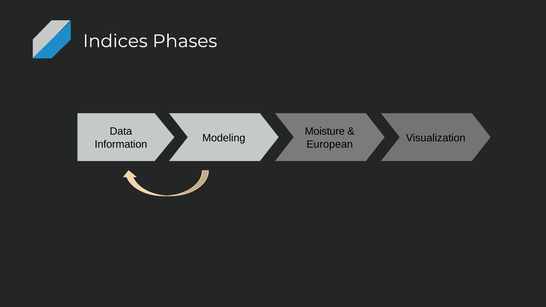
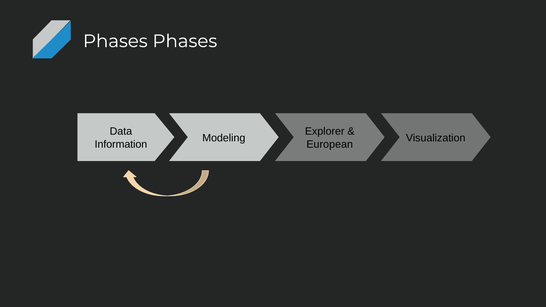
Indices: Indices -> Phases (115, 41)
Moisture: Moisture -> Explorer (325, 132)
